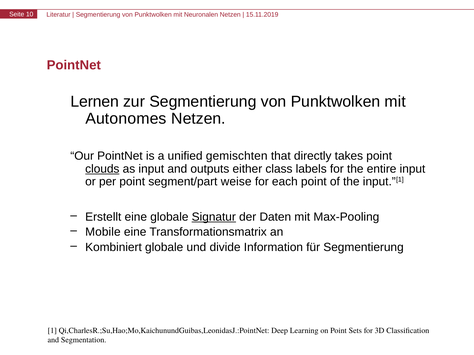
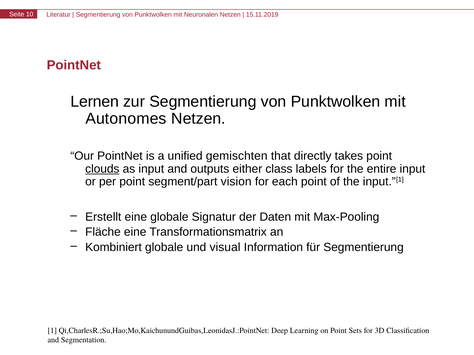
weise: weise -> vision (236, 182)
Signatur underline: present -> none (214, 217)
Mobile: Mobile -> Fläche (103, 232)
divide: divide -> visual (225, 248)
